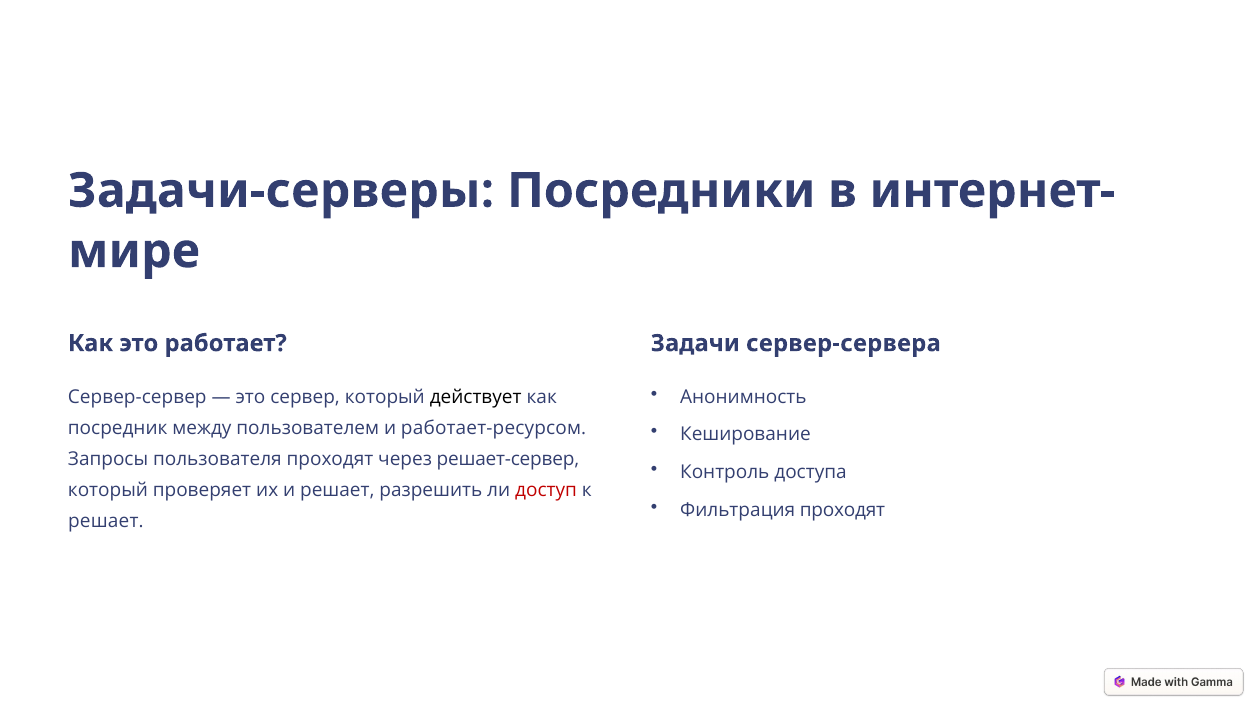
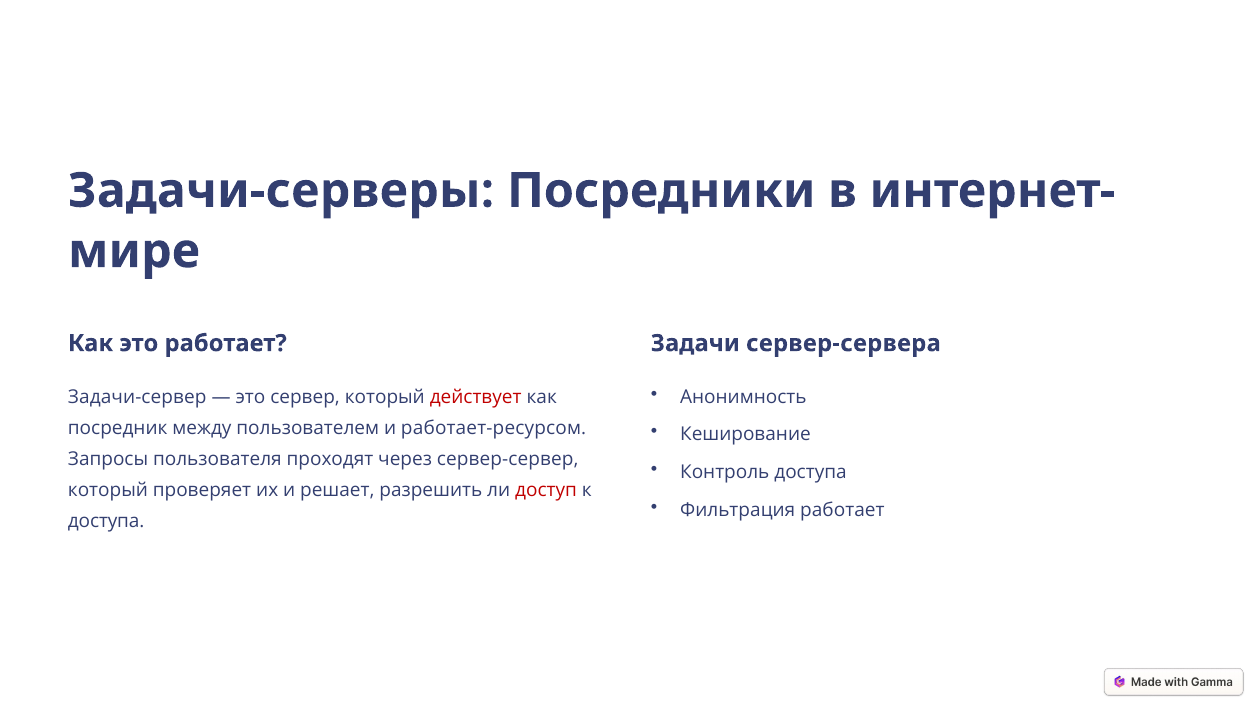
Сервер-сервер: Сервер-сервер -> Задачи-сервер (137, 397)
действует colour: black -> red (476, 397)
решает-сервер: решает-сервер -> сервер-сервер (508, 459)
Фильтрация проходят: проходят -> работает (842, 510)
решает: решает -> доступа (106, 521)
